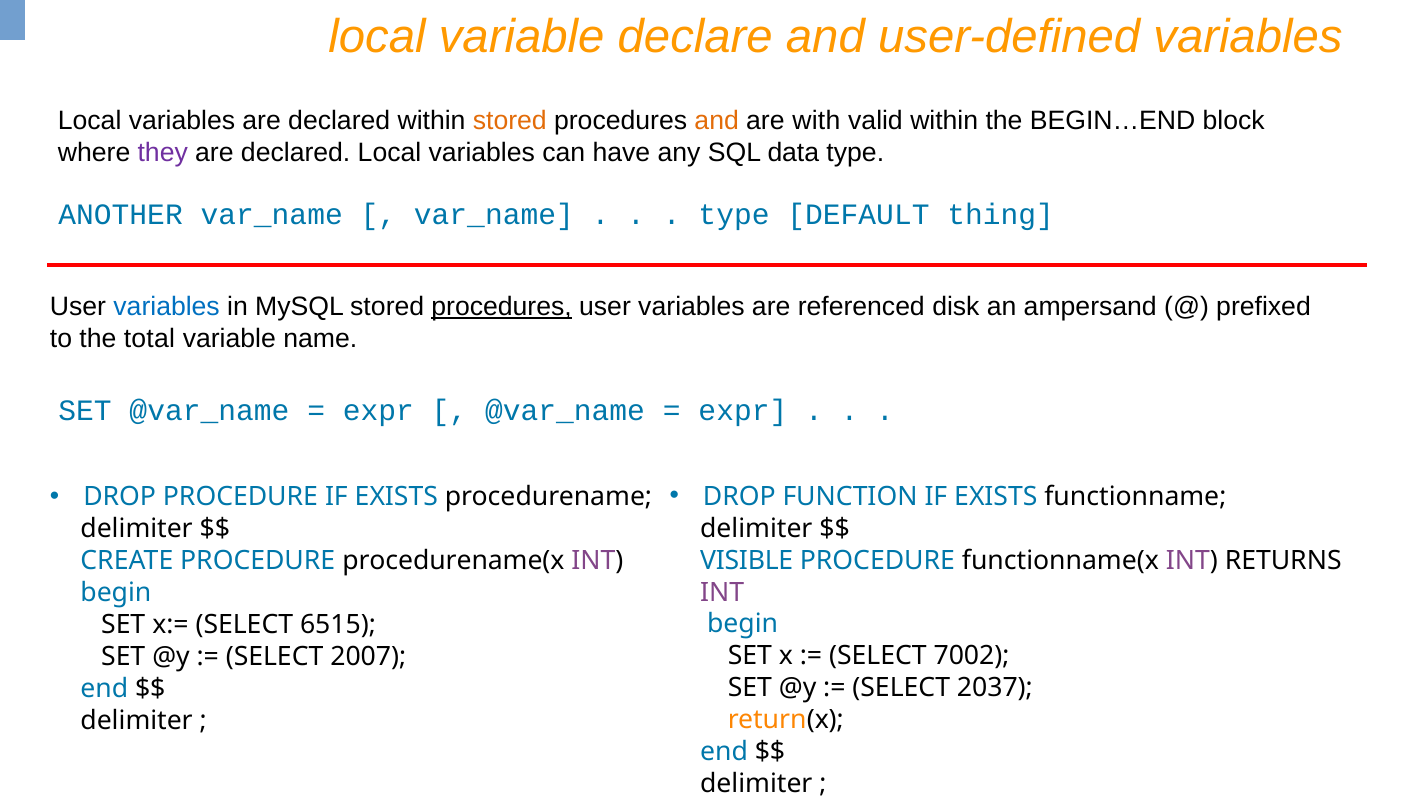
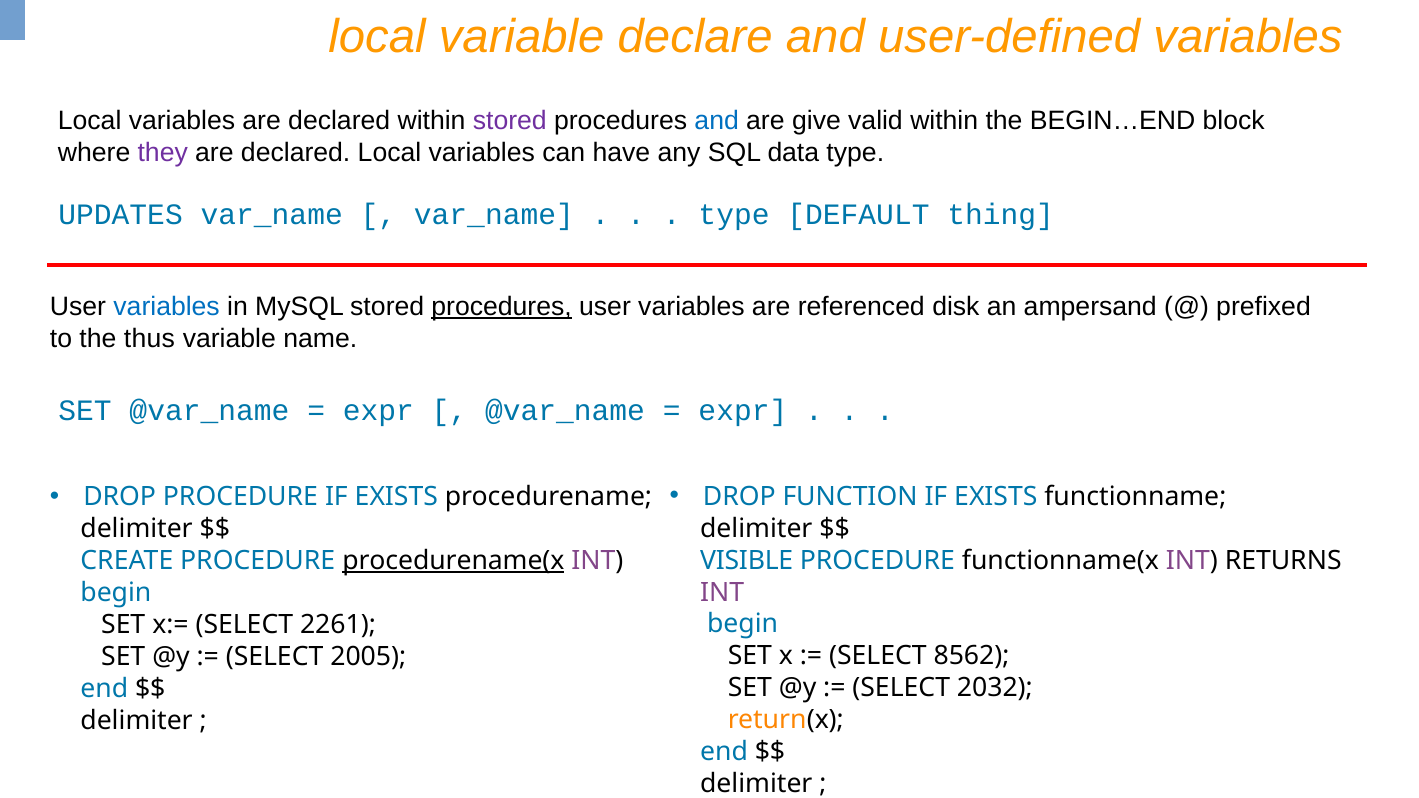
stored colour: orange -> purple (510, 121)
and colour: orange -> blue (717, 121)
with: with -> give (816, 121)
ANOTHER: ANOTHER -> UPDATES (121, 215)
total: total -> thus (149, 339)
procedurename(x underline: none -> present (453, 561)
6515: 6515 -> 2261 (338, 625)
7002: 7002 -> 8562 (972, 656)
2007: 2007 -> 2005 (368, 657)
2037: 2037 -> 2032 (995, 688)
